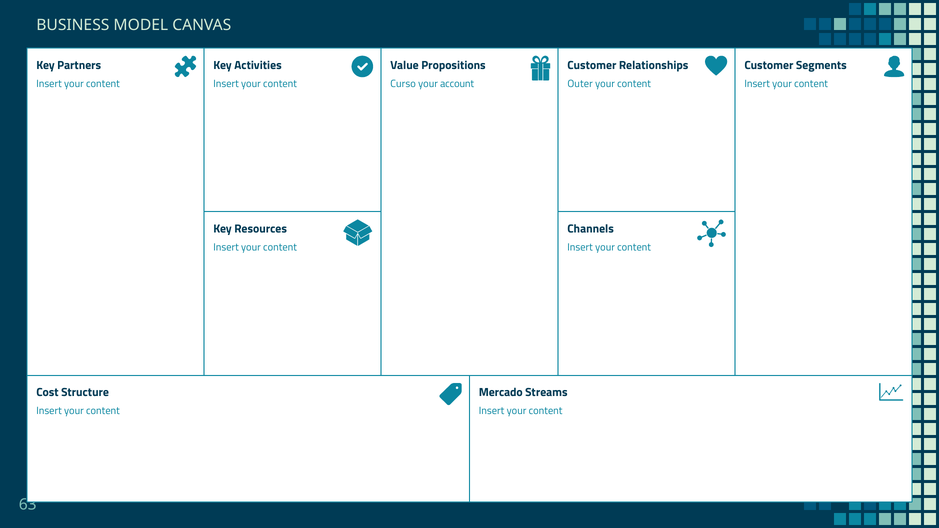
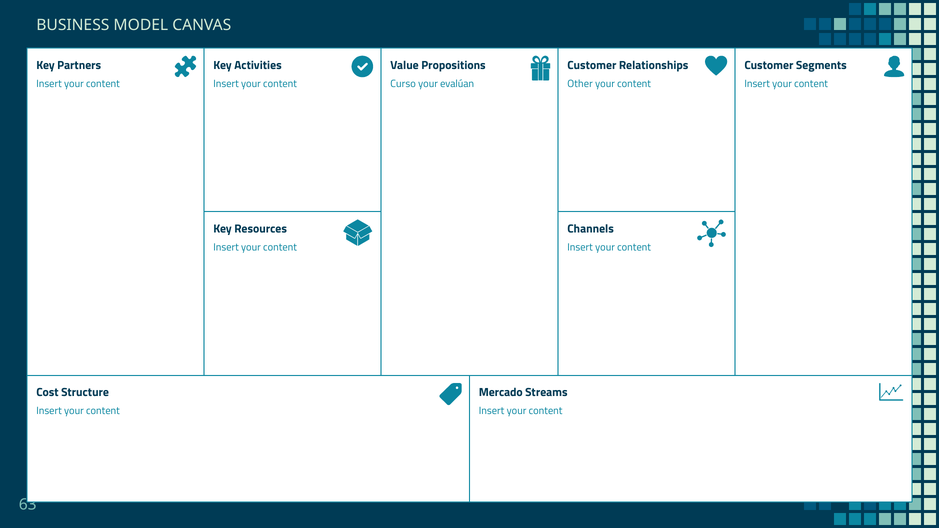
account: account -> evalúan (457, 84)
Outer: Outer -> Other (580, 84)
